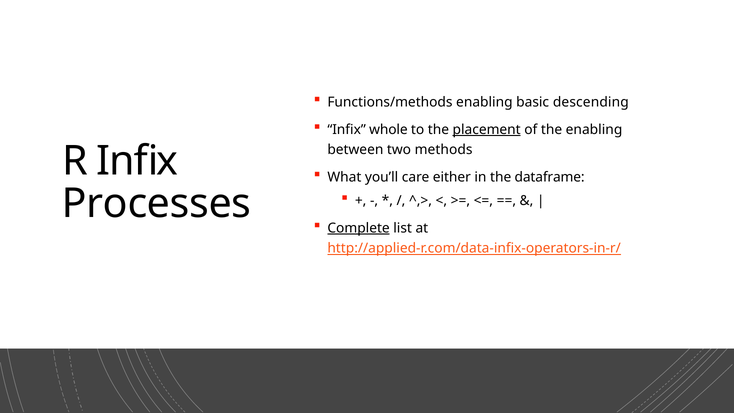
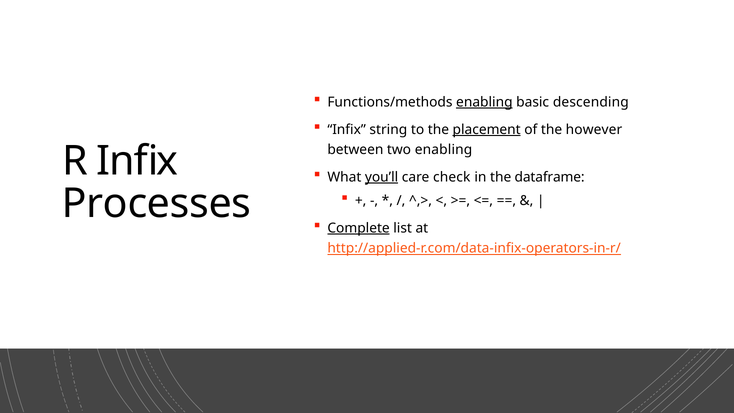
enabling underline: none -> present (484, 102)
whole: whole -> string (388, 130)
the enabling: enabling -> however (594, 130)
two methods: methods -> enabling (444, 149)
you’ll underline: none -> present (382, 177)
either: either -> check (452, 177)
